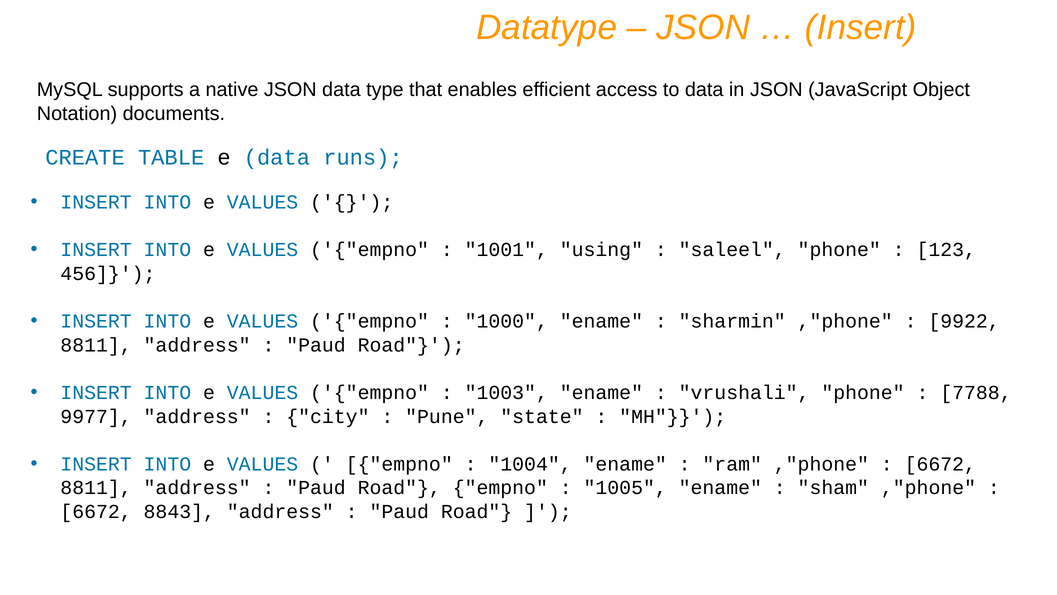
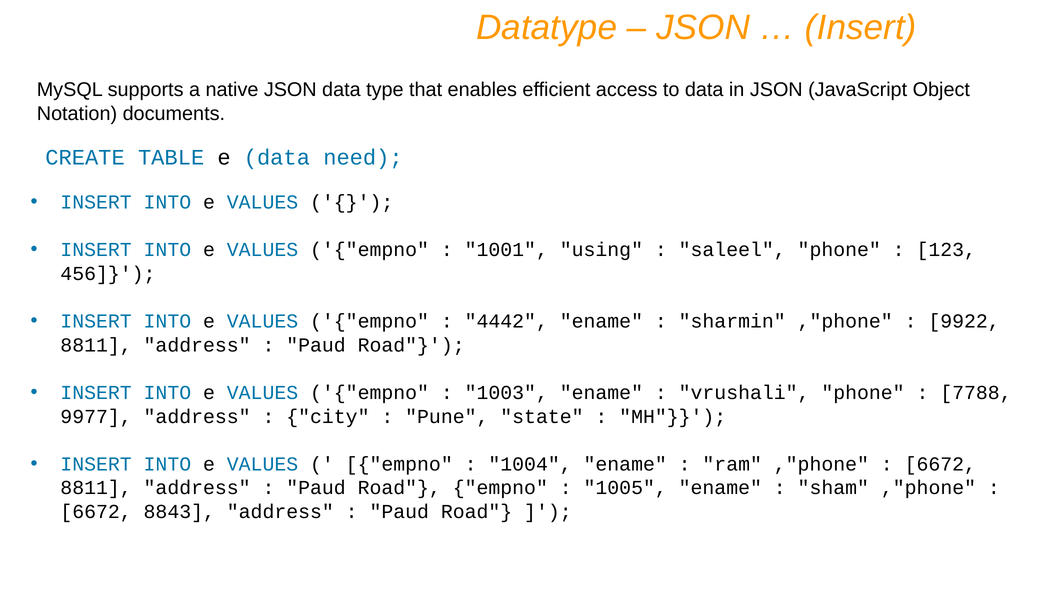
runs: runs -> need (363, 157)
1000: 1000 -> 4442 (506, 321)
